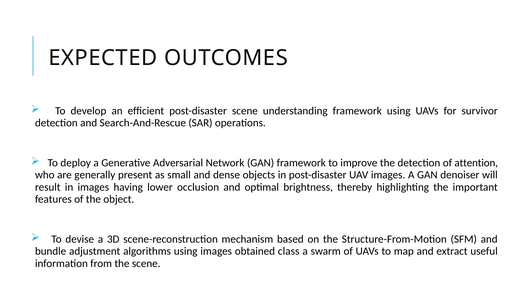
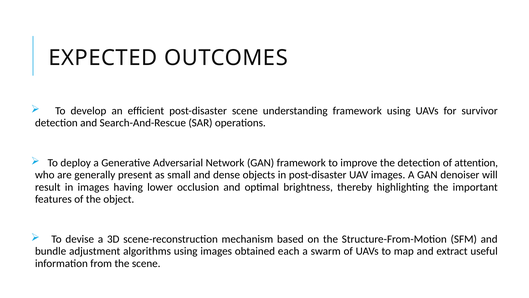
class: class -> each (289, 251)
